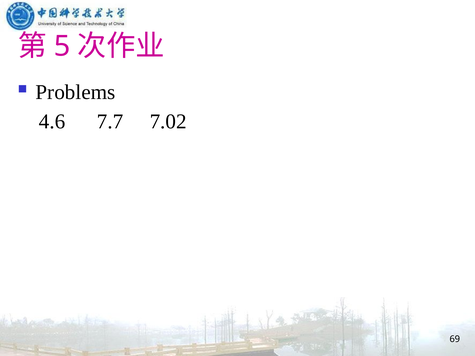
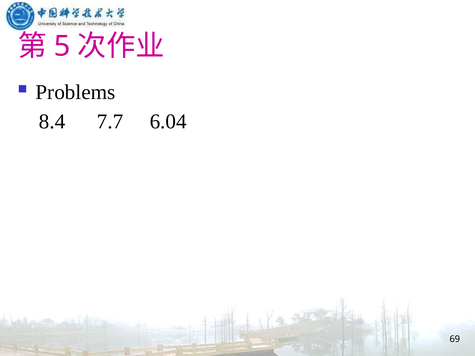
4.6: 4.6 -> 8.4 (52, 122)
7.02: 7.02 -> 6.04 (168, 122)
